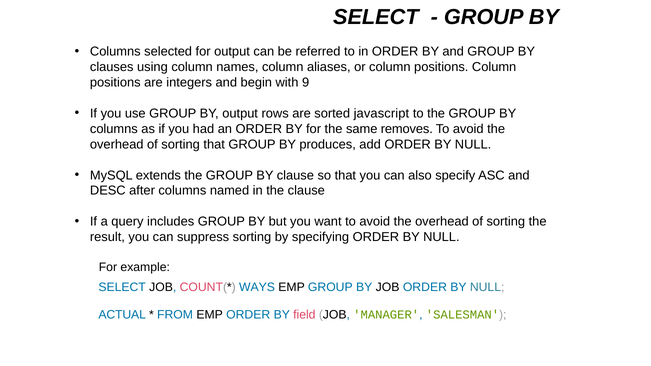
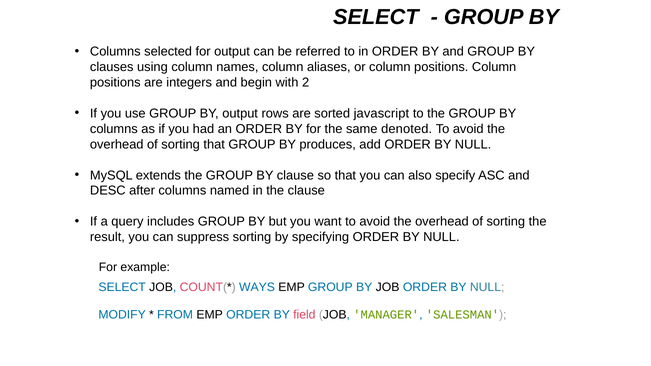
9: 9 -> 2 (306, 83)
removes: removes -> denoted (407, 129)
ACTUAL: ACTUAL -> MODIFY (122, 315)
